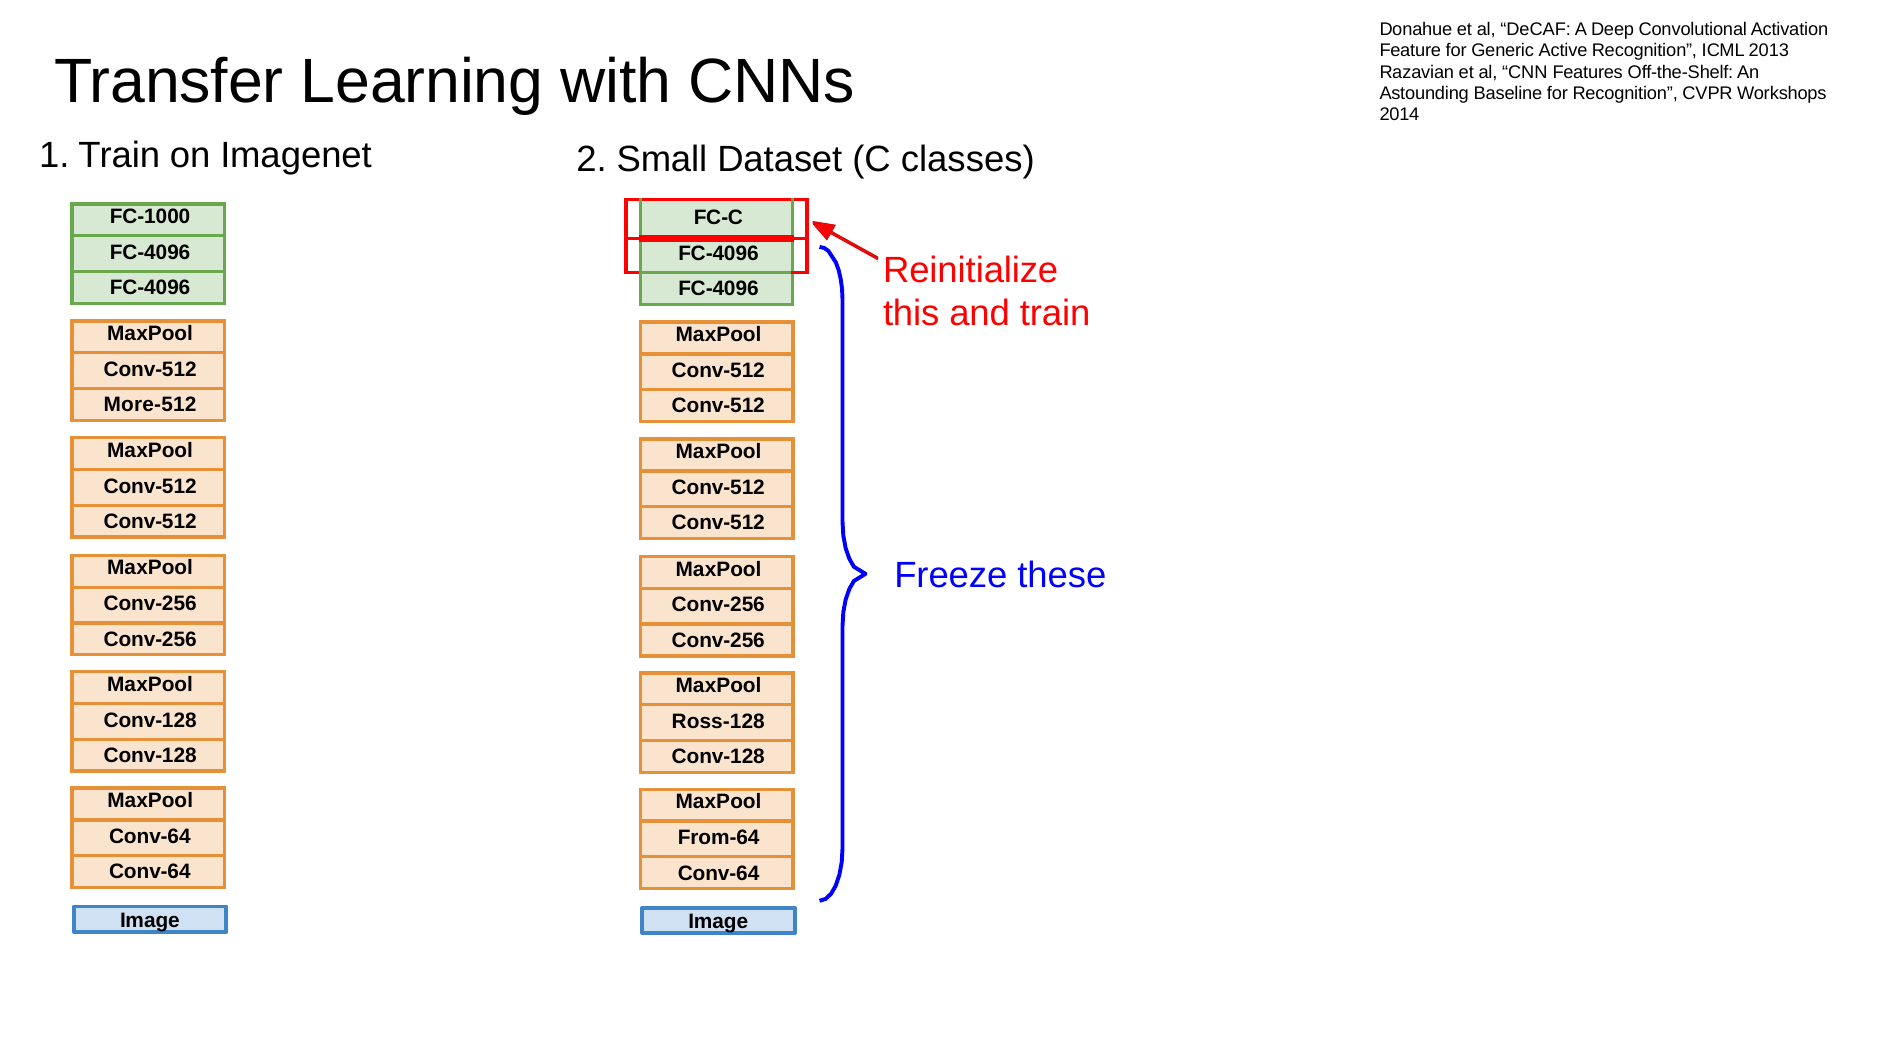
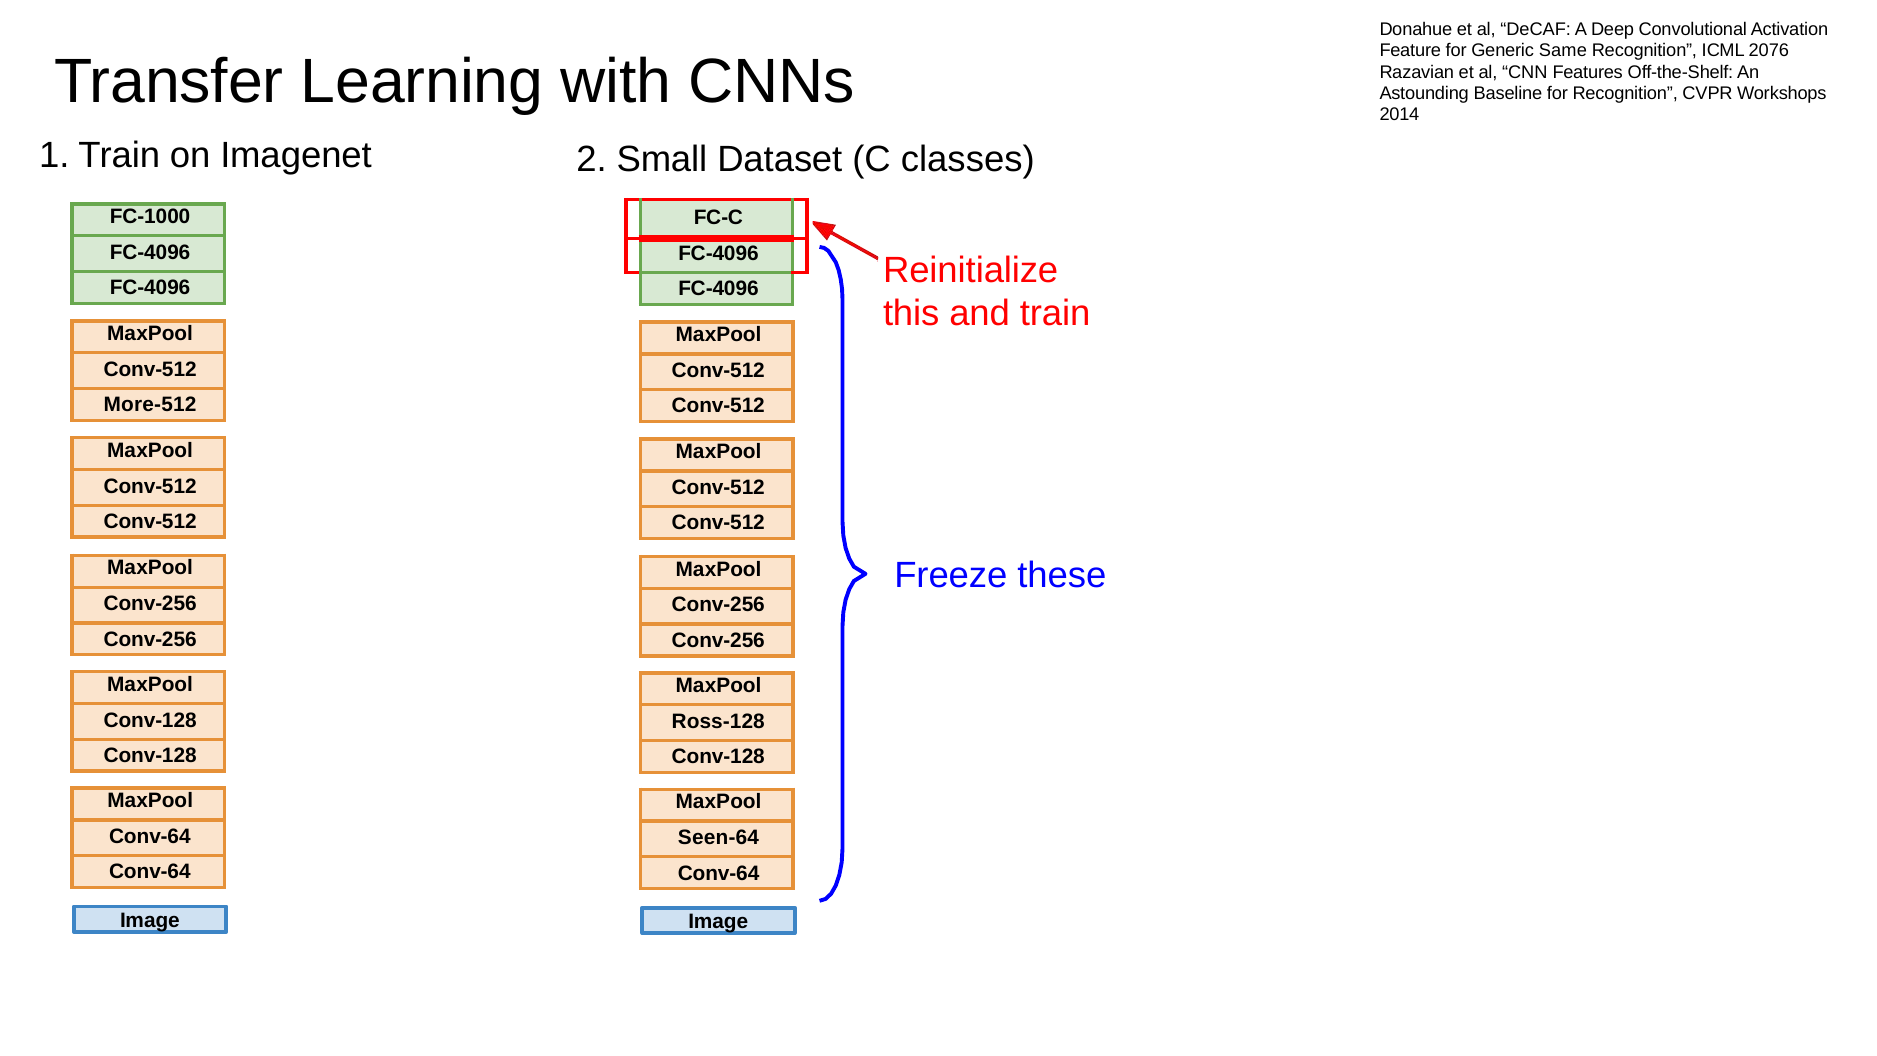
Active: Active -> Same (1563, 51)
2013: 2013 -> 2076 (1769, 51)
From-64: From-64 -> Seen-64 (718, 838)
